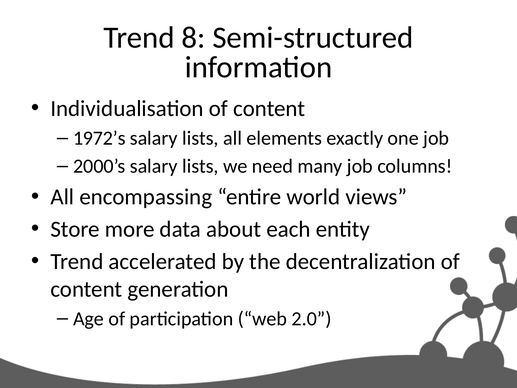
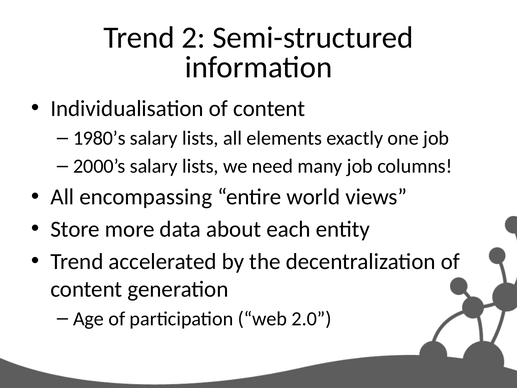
8: 8 -> 2 (194, 38)
1972’s: 1972’s -> 1980’s (99, 138)
